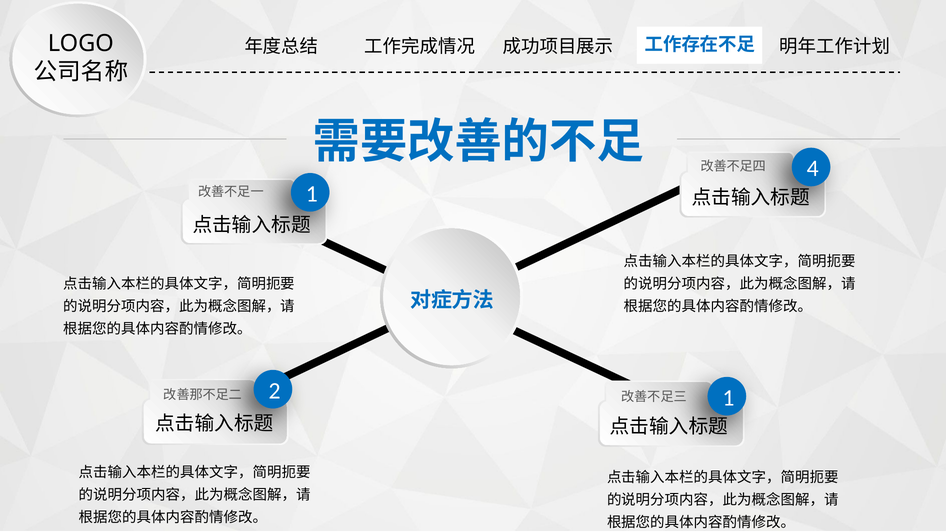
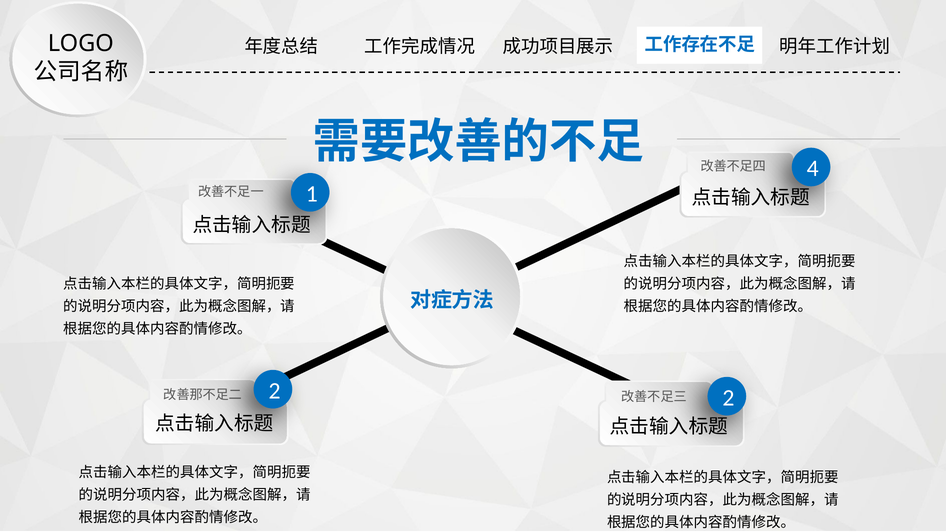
2 1: 1 -> 2 (728, 398)
